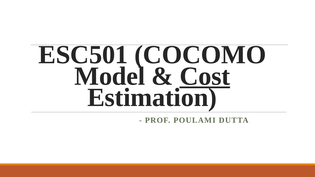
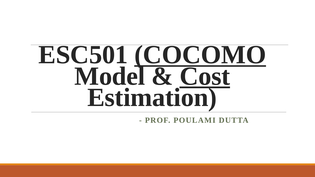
COCOMO underline: none -> present (200, 55)
